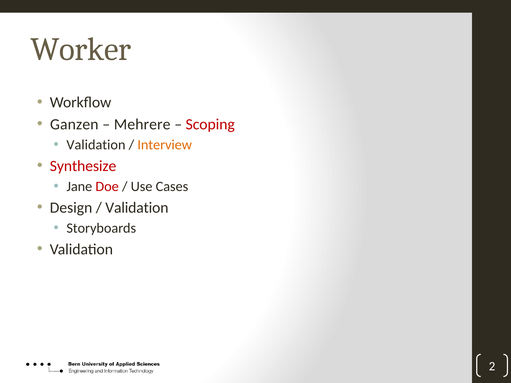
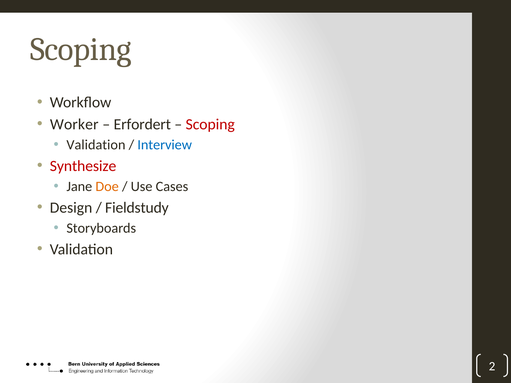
Worker: Worker -> Scoping (81, 50)
Ganzen: Ganzen -> Worker (74, 124)
Mehrere: Mehrere -> Erfordert (142, 124)
Interview colour: orange -> blue (165, 145)
Doe colour: red -> orange (107, 187)
Validation: Validation -> Fieldstudy (137, 208)
